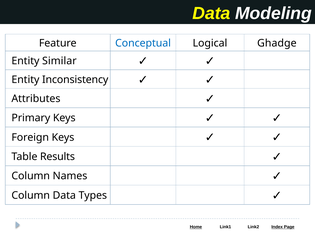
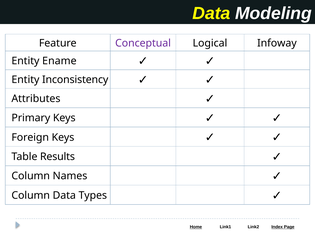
Conceptual colour: blue -> purple (143, 43)
Ghadge: Ghadge -> Infoway (277, 43)
Similar: Similar -> Ename (59, 61)
